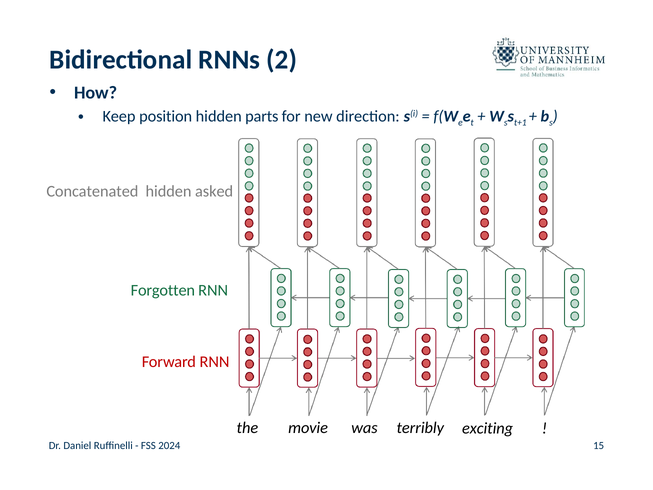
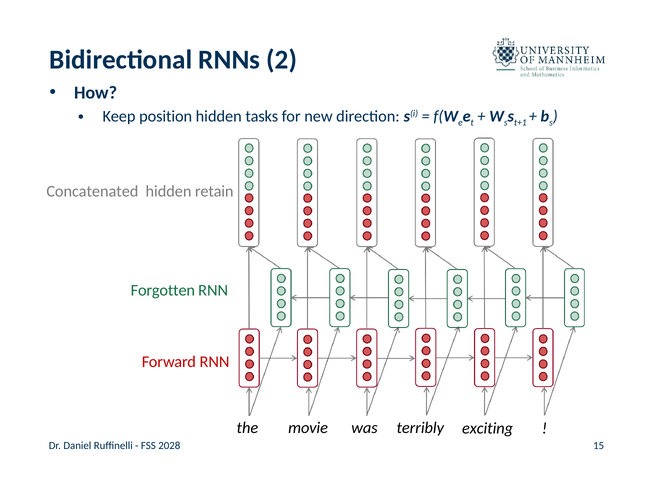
parts: parts -> tasks (262, 116)
asked: asked -> retain (214, 191)
2024: 2024 -> 2028 (169, 445)
